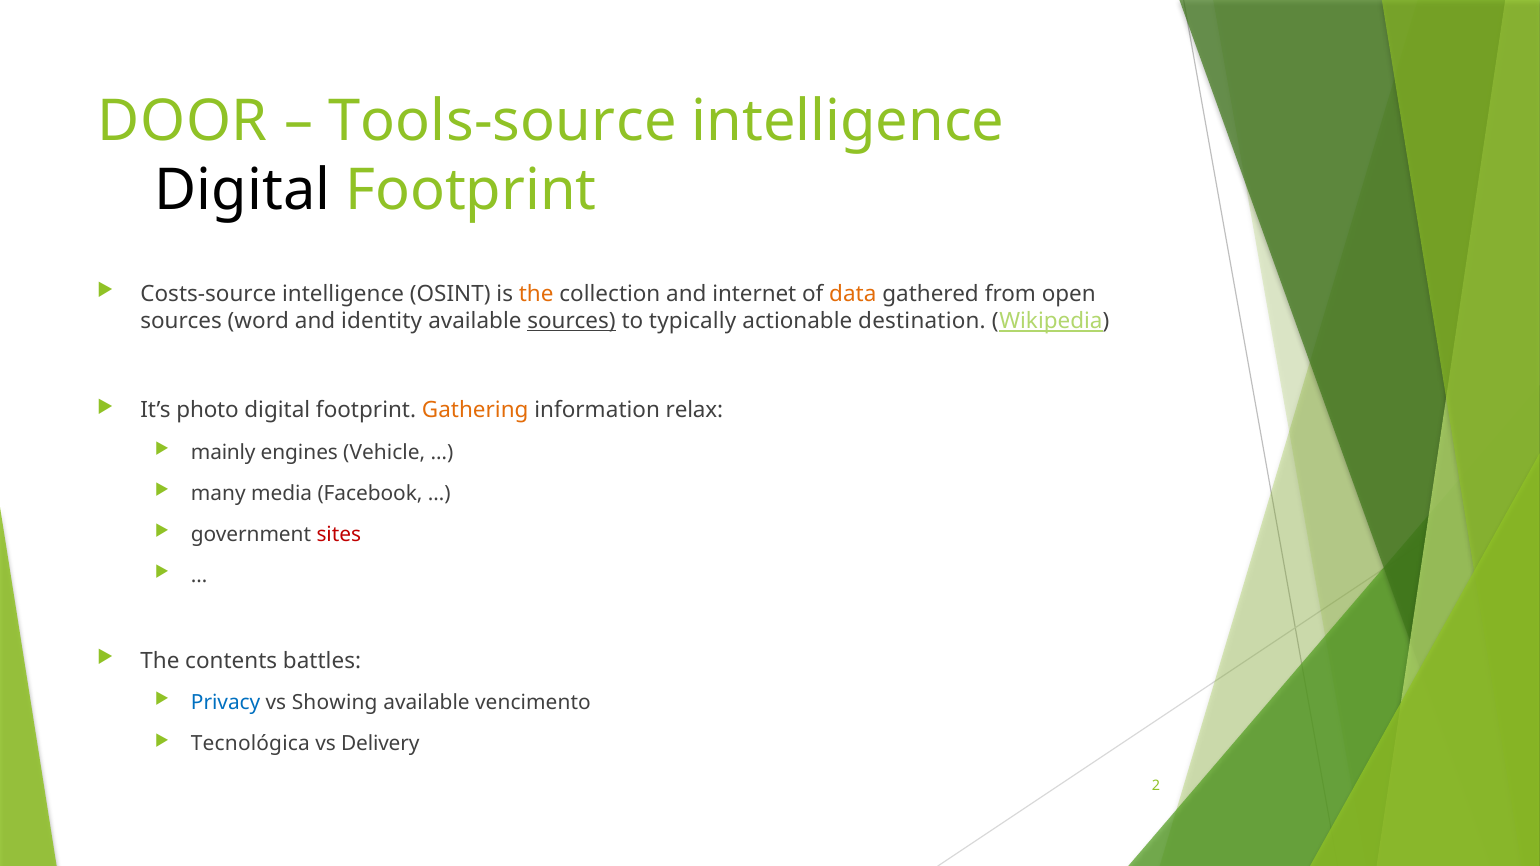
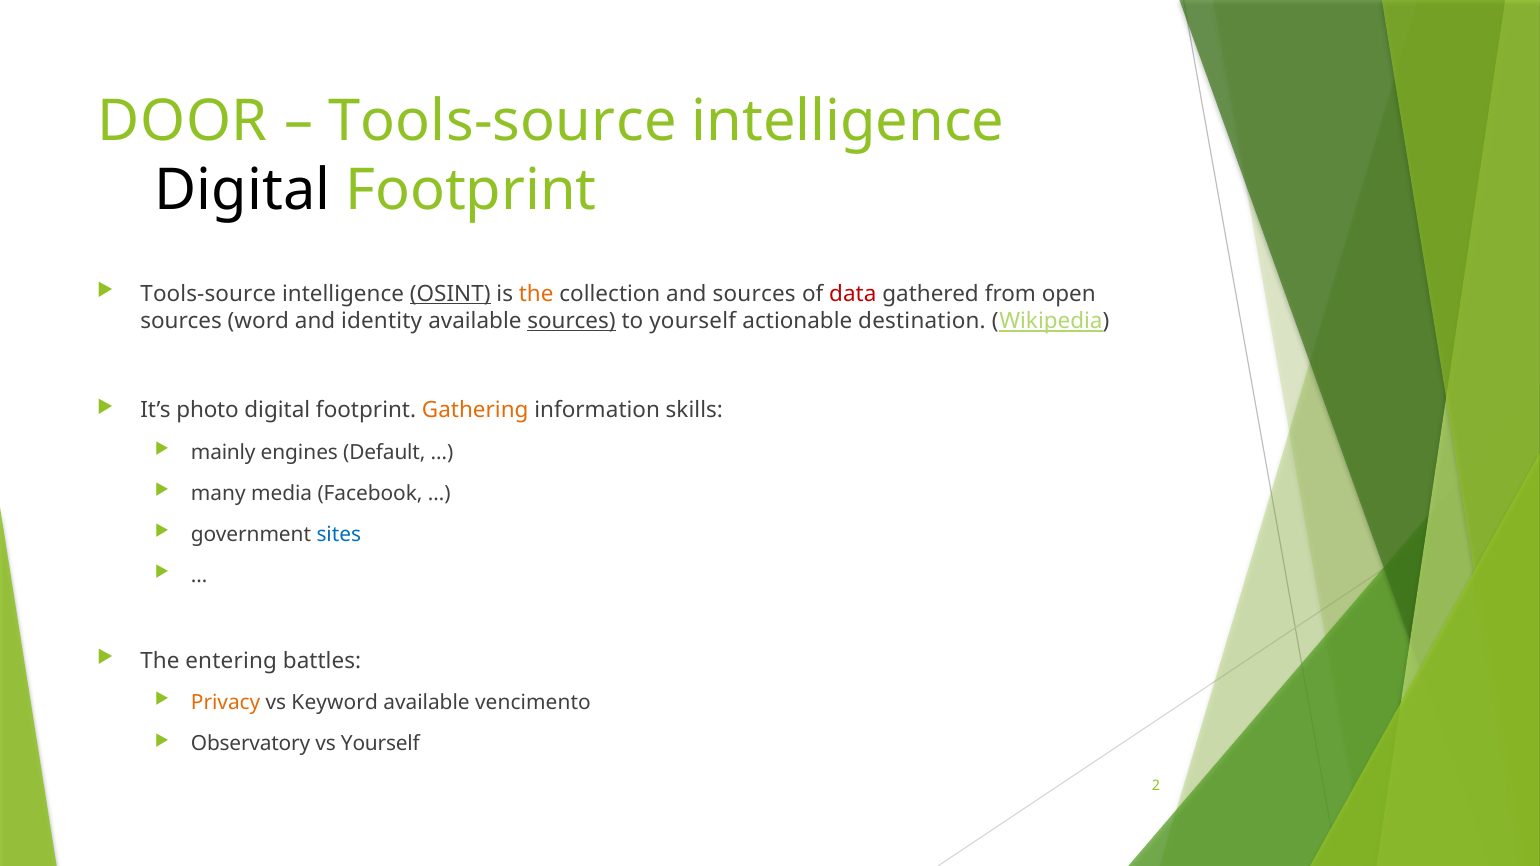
Costs-source: Costs-source -> Tools-source (208, 294)
OSINT underline: none -> present (450, 294)
and internet: internet -> sources (754, 294)
data colour: orange -> red (853, 294)
to typically: typically -> yourself (693, 321)
relax: relax -> skills (694, 410)
Vehicle: Vehicle -> Default (384, 452)
sites colour: red -> blue (339, 535)
contents: contents -> entering (231, 661)
Privacy colour: blue -> orange (226, 703)
Showing: Showing -> Keyword (335, 703)
Tecnológica: Tecnológica -> Observatory (251, 744)
vs Delivery: Delivery -> Yourself (380, 744)
